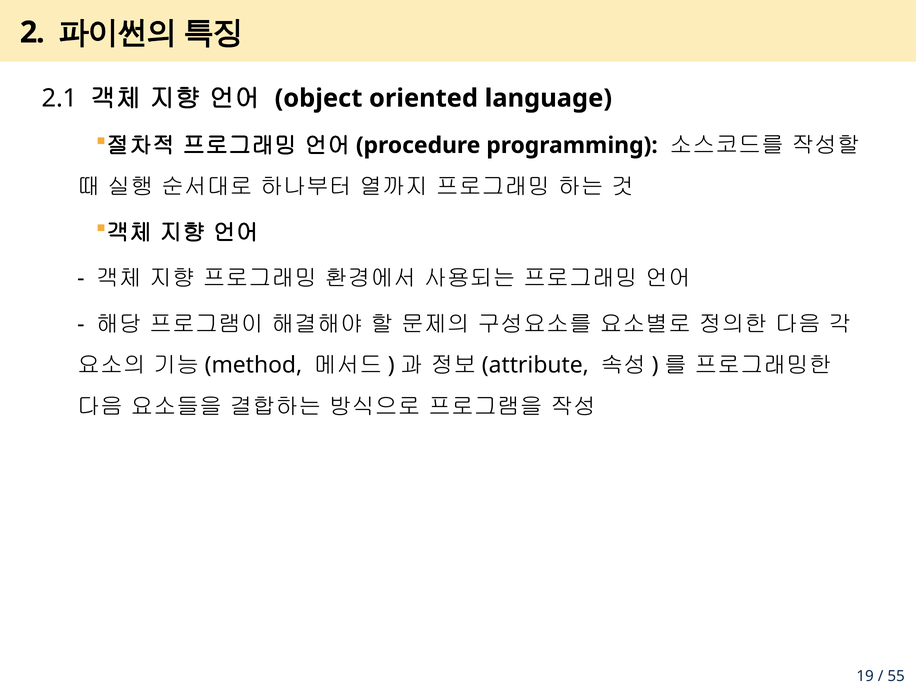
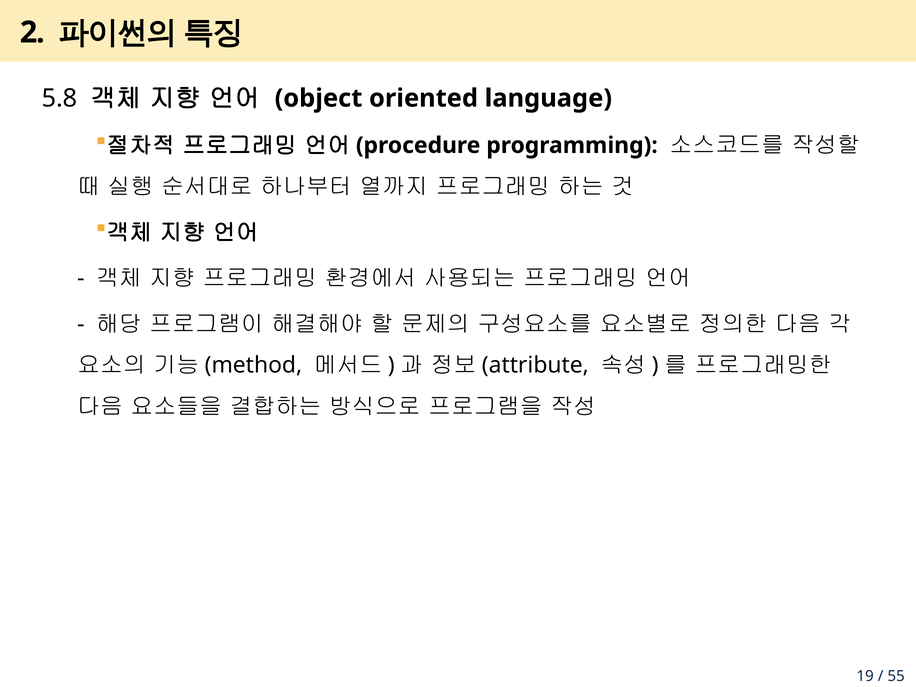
2.1: 2.1 -> 5.8 (60, 98)
